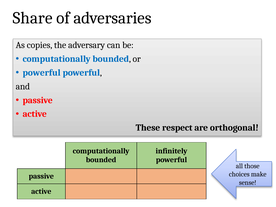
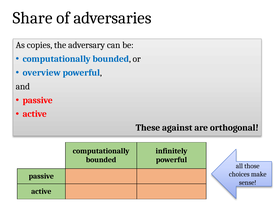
powerful: powerful -> overview (42, 73)
respect: respect -> against (177, 128)
